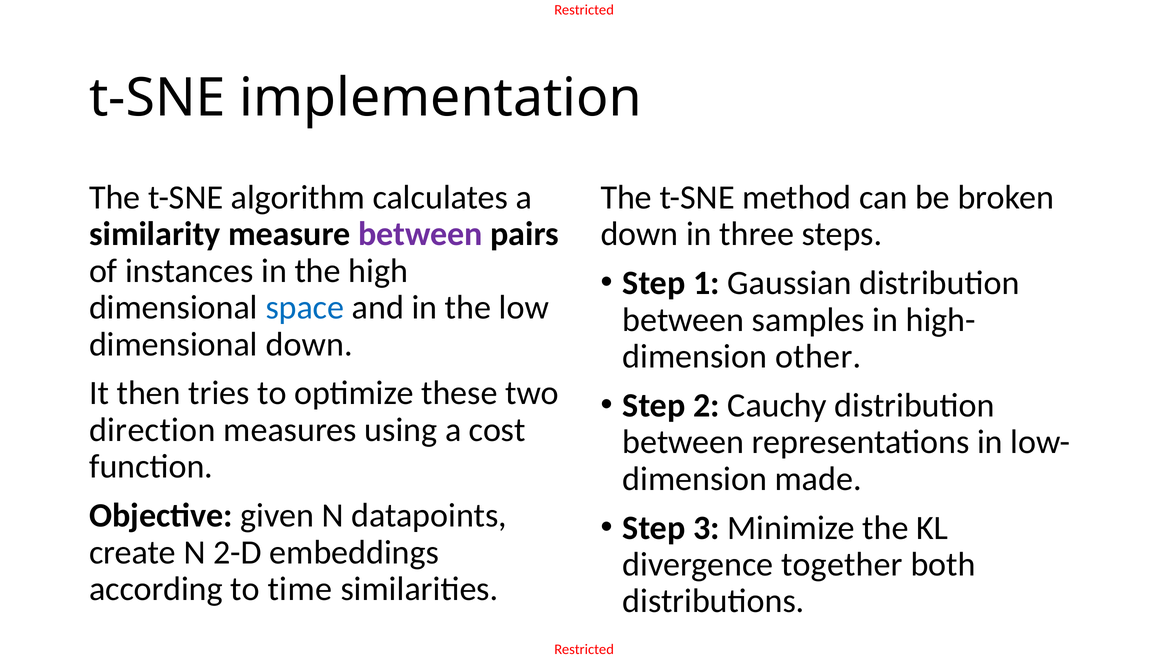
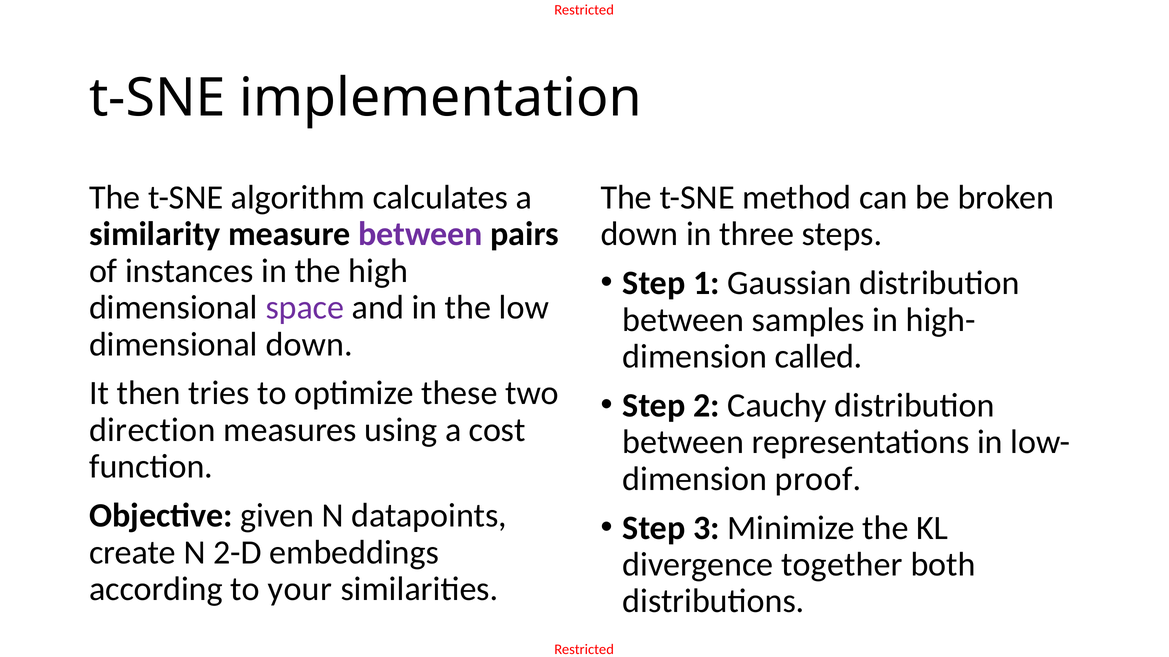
space colour: blue -> purple (305, 308)
other: other -> called (819, 357)
made: made -> proof (818, 479)
time: time -> your (300, 590)
